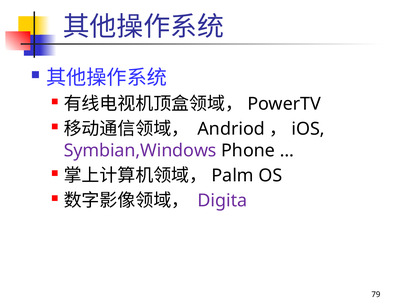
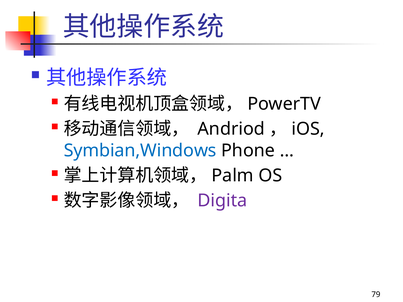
Symbian,Windows colour: purple -> blue (140, 151)
